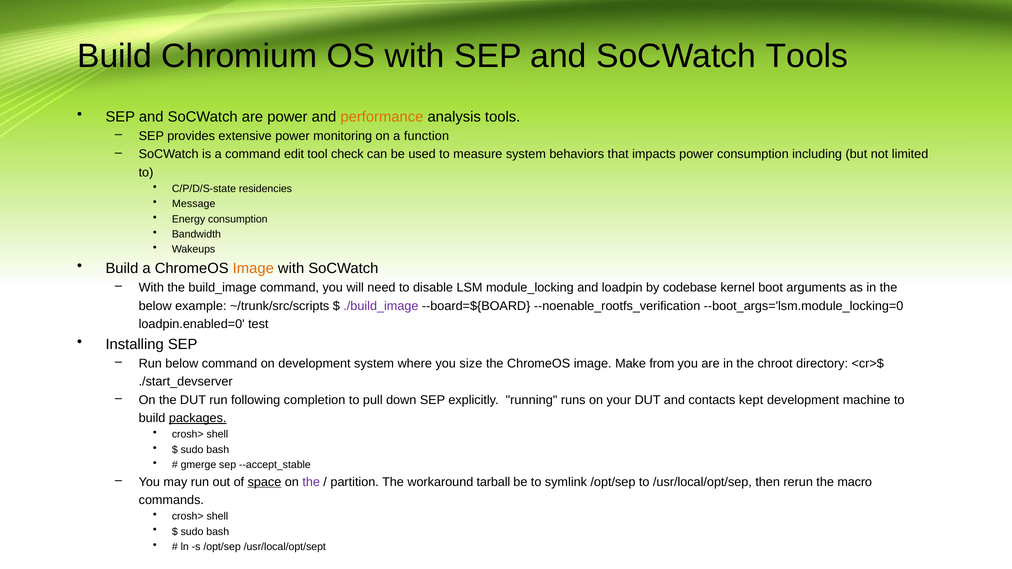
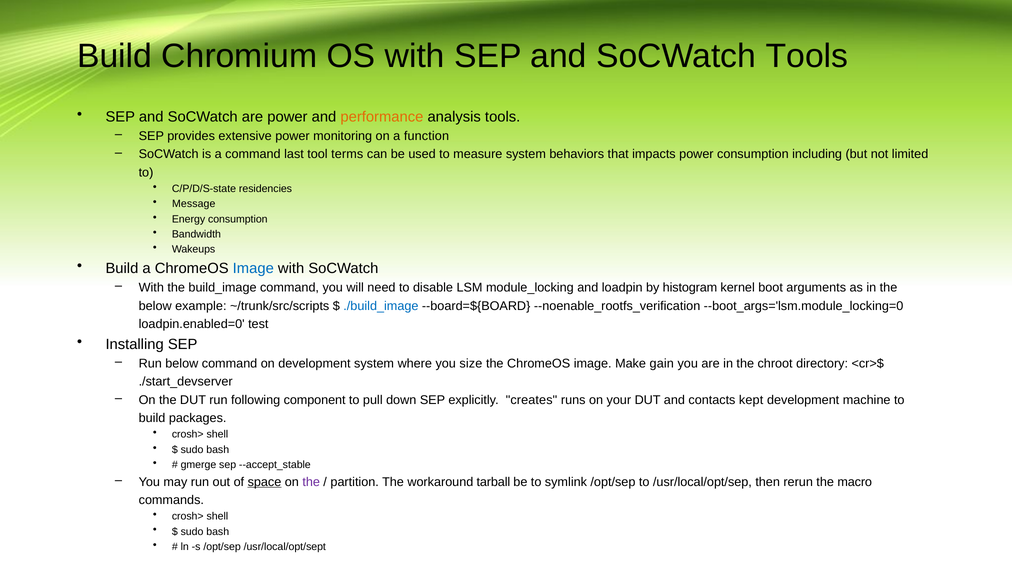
edit: edit -> last (294, 154)
check: check -> terms (347, 154)
Image colour: orange -> blue (253, 269)
codebase: codebase -> histogram (690, 288)
./build_image colour: purple -> blue (381, 306)
from: from -> gain (662, 364)
completion: completion -> component (315, 400)
running: running -> creates (531, 400)
packages underline: present -> none (198, 418)
